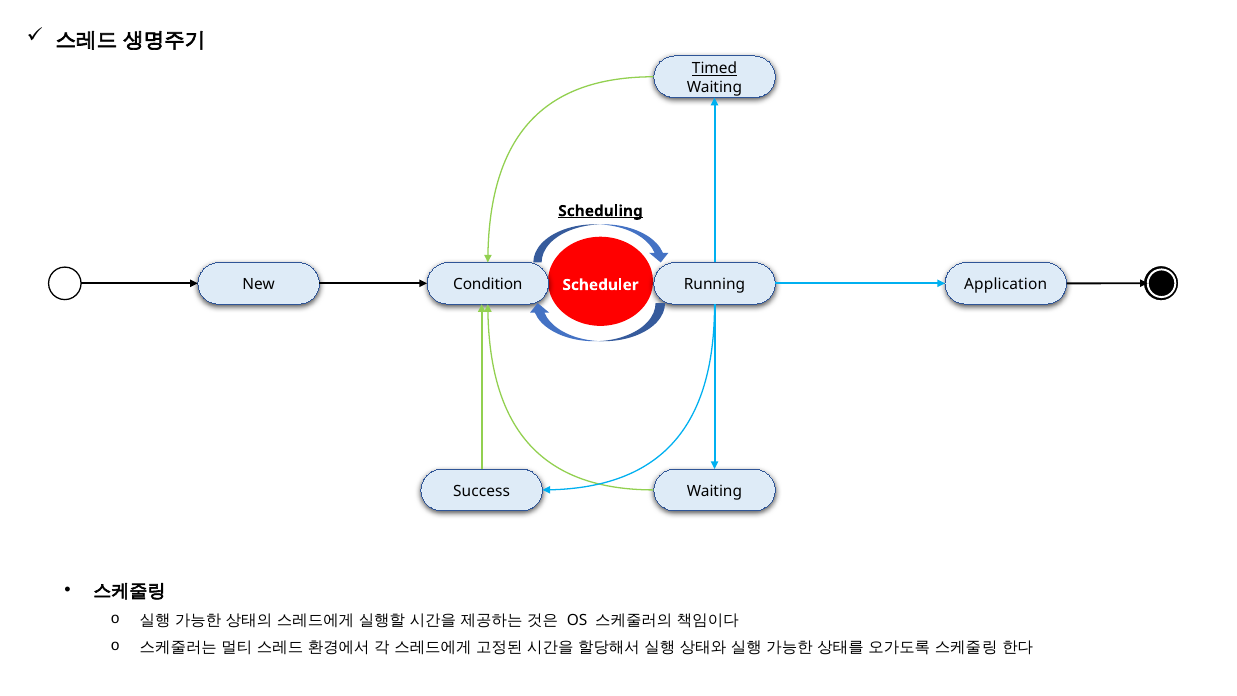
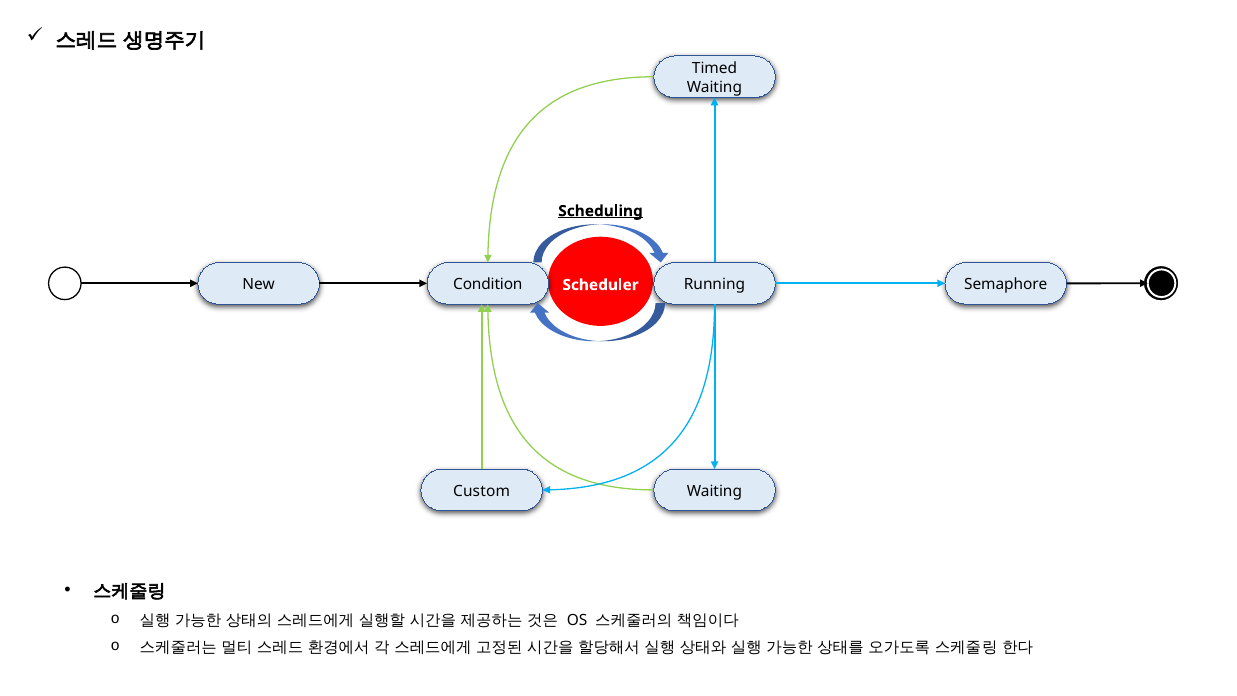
Timed underline: present -> none (715, 68)
Application: Application -> Semaphore (1006, 284)
Success: Success -> Custom (482, 491)
